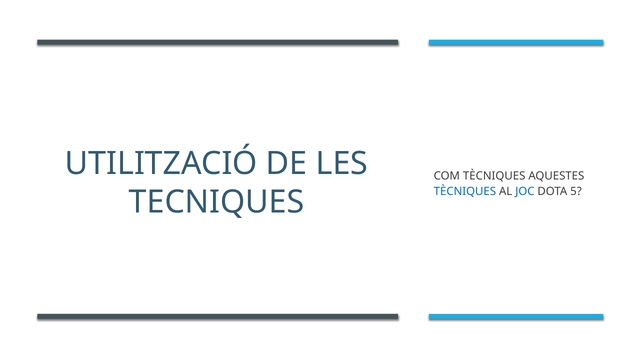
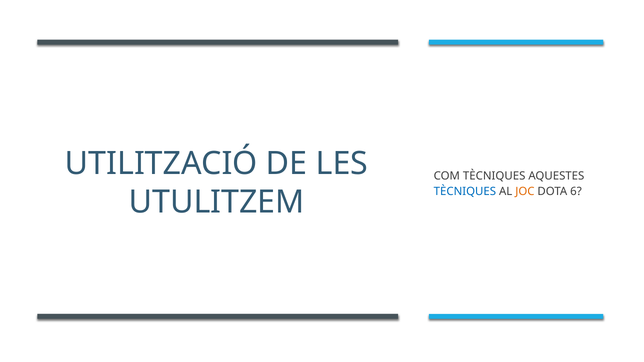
JOC colour: blue -> orange (525, 191)
5: 5 -> 6 (576, 191)
TECNIQUES: TECNIQUES -> UTULITZEM (217, 202)
